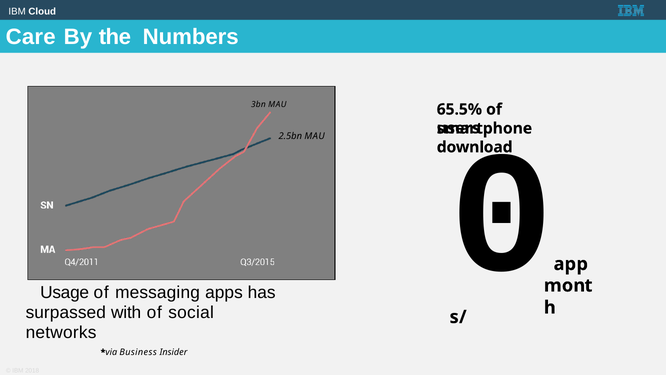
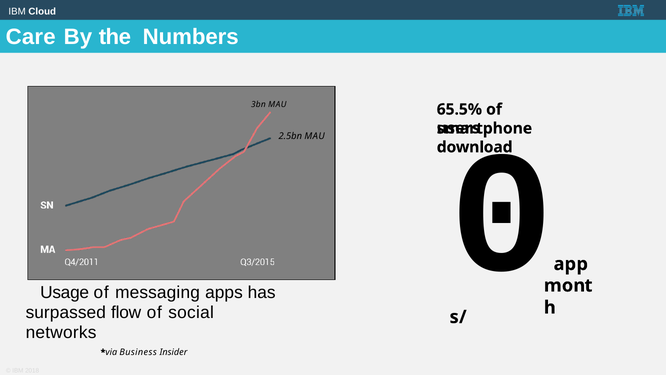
with: with -> flow (126, 312)
